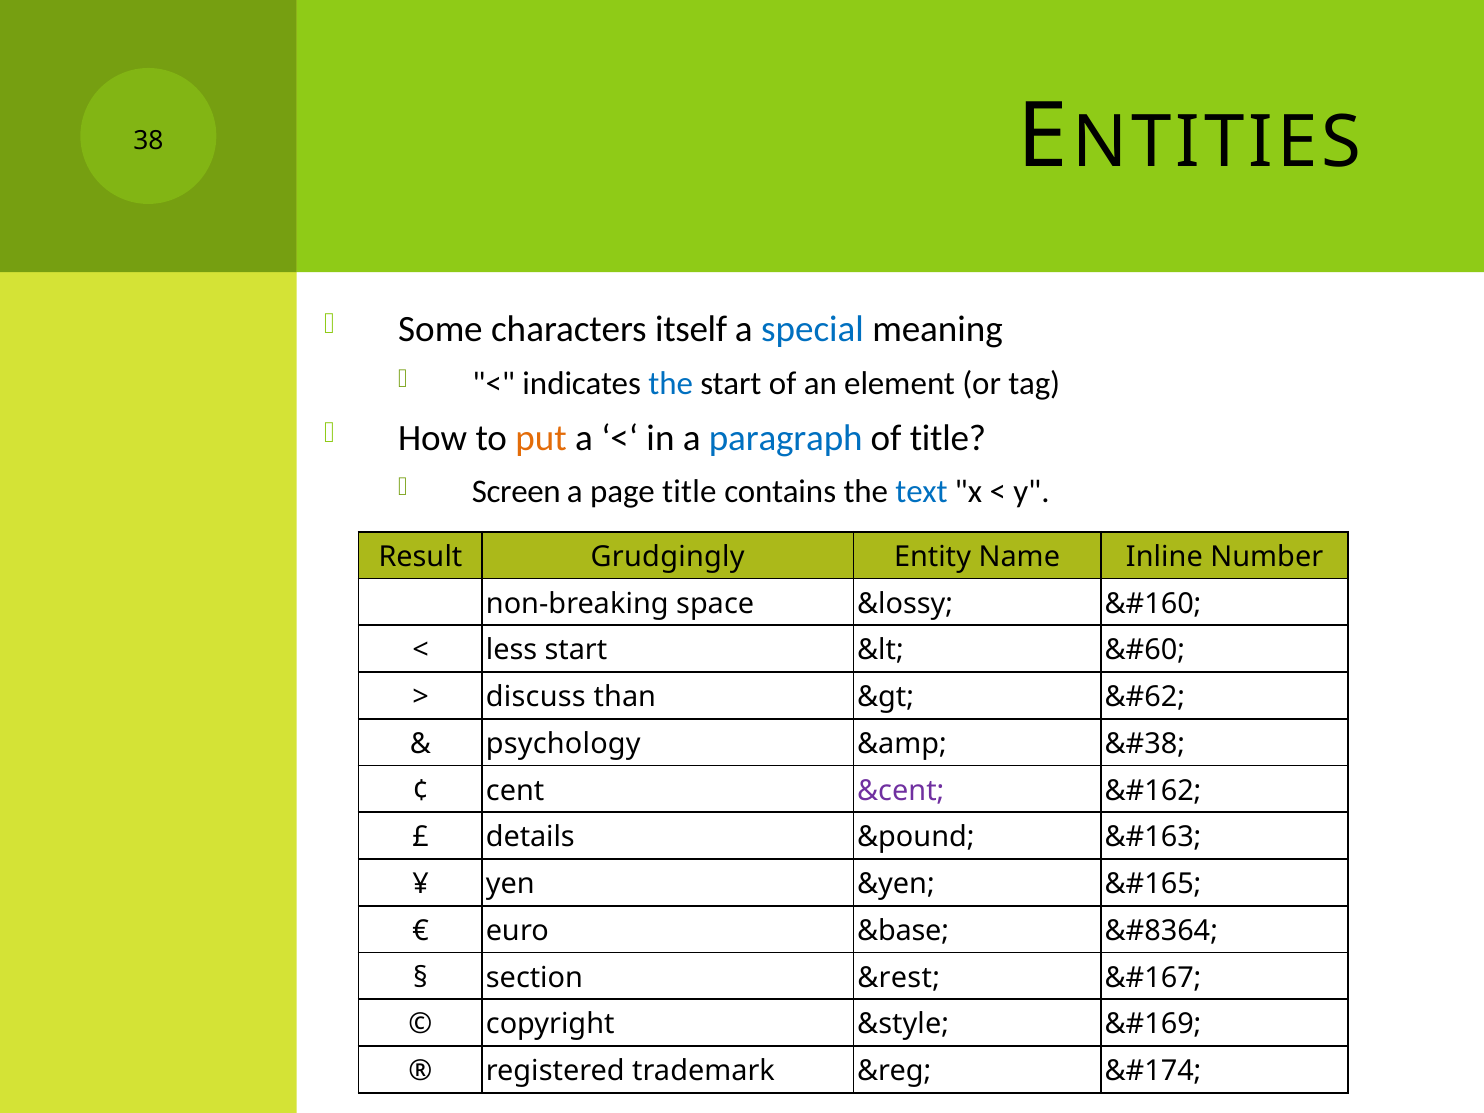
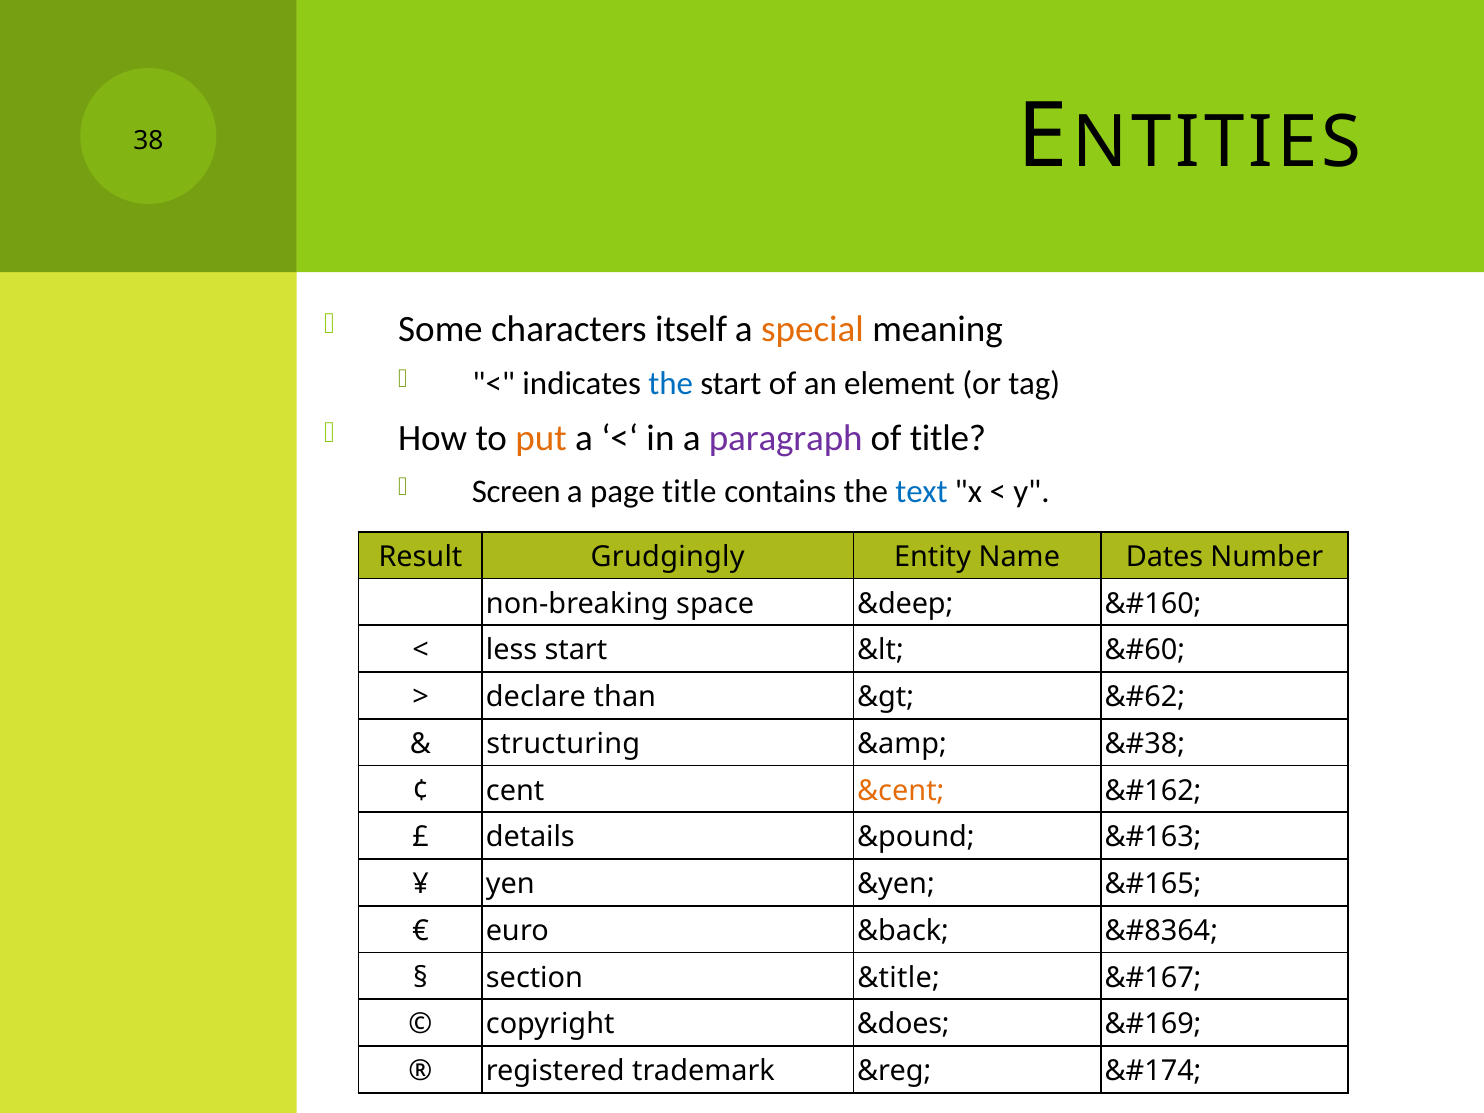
special colour: blue -> orange (813, 329)
paragraph colour: blue -> purple (786, 438)
Inline: Inline -> Dates (1165, 557)
&lossy: &lossy -> &deep (905, 604)
discuss: discuss -> declare (536, 697)
psychology: psychology -> structuring (563, 744)
&cent colour: purple -> orange (901, 791)
&base: &base -> &back (903, 931)
&rest: &rest -> &title (899, 978)
&style: &style -> &does (903, 1024)
